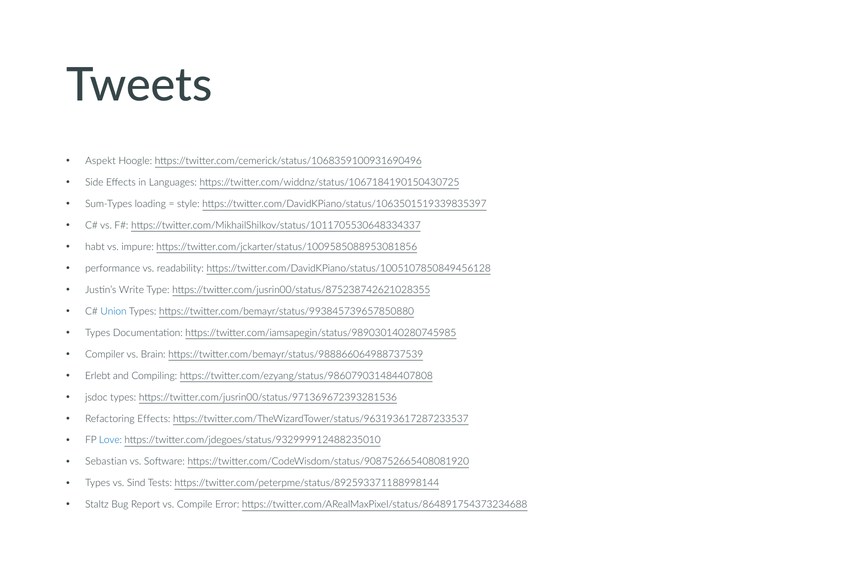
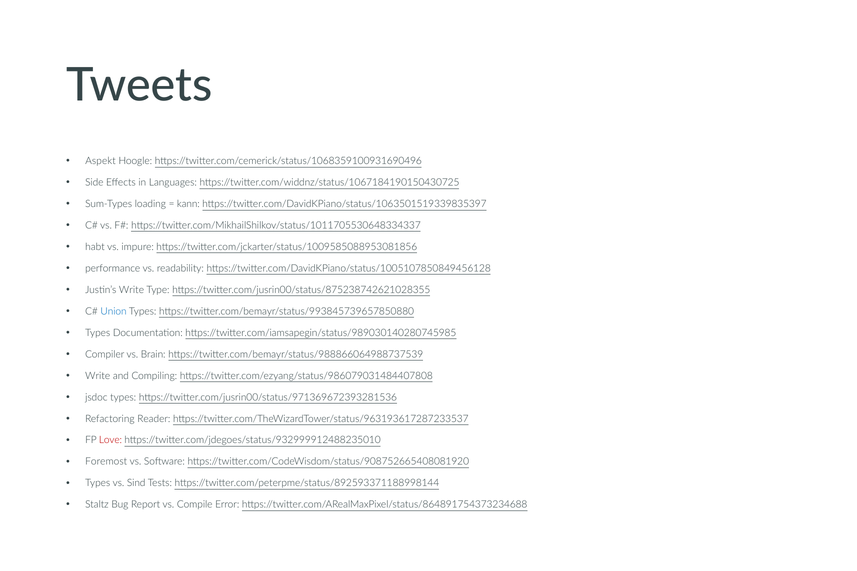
style: style -> kann (188, 204)
Erlebt: Erlebt -> Write (98, 376)
Refactoring Effects: Effects -> Reader (154, 419)
Love colour: blue -> red (110, 440)
Sebastian: Sebastian -> Foremost (106, 462)
